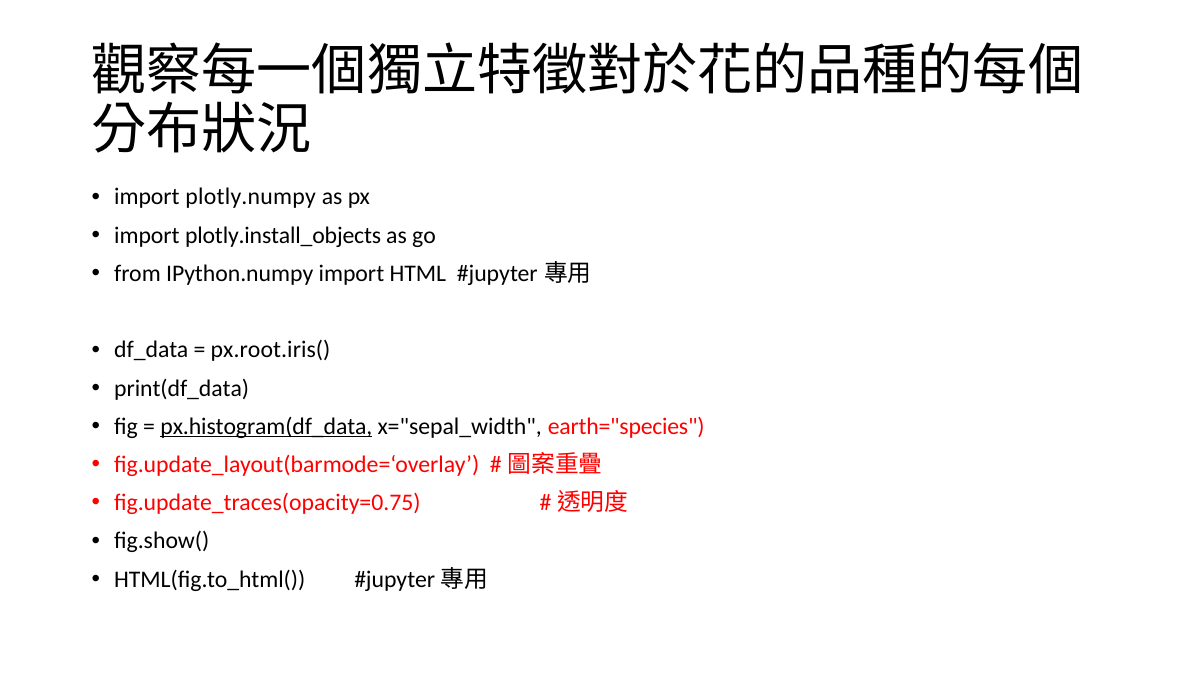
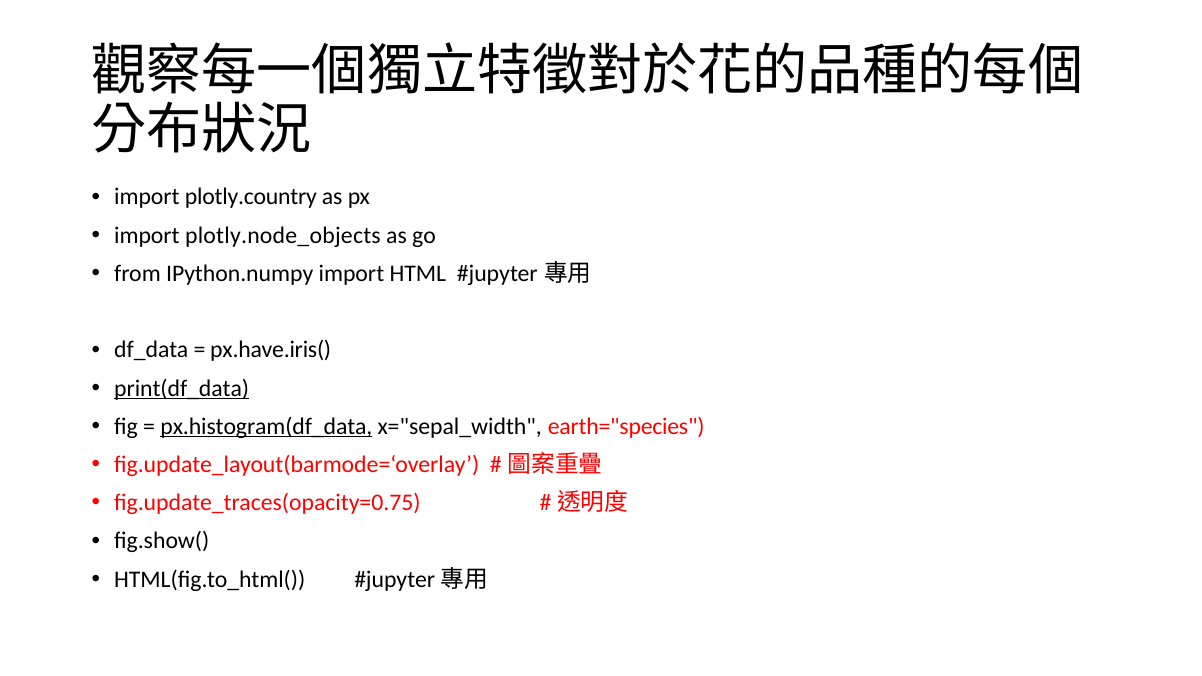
plotly.numpy: plotly.numpy -> plotly.country (251, 197)
plotly.install_objects: plotly.install_objects -> plotly.node_objects (283, 235)
px.root.iris(: px.root.iris( -> px.have.iris( (271, 350)
print(df_data underline: none -> present (182, 388)
